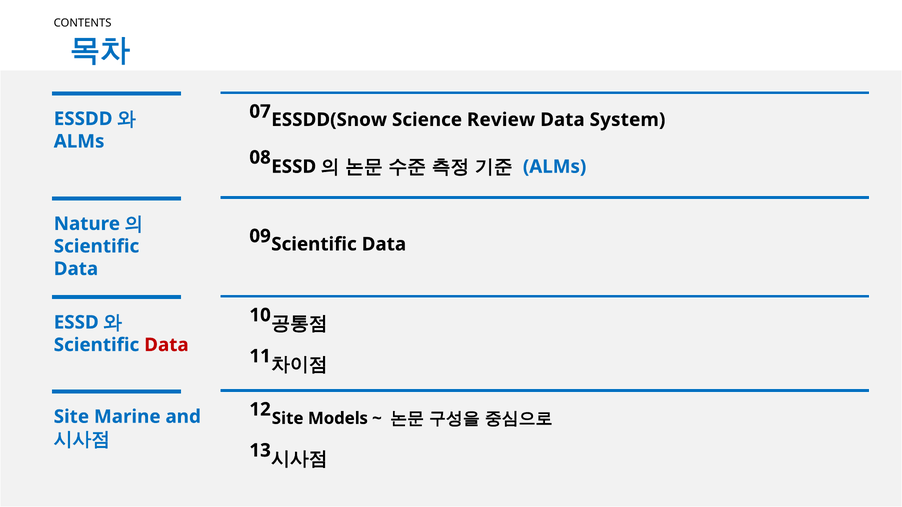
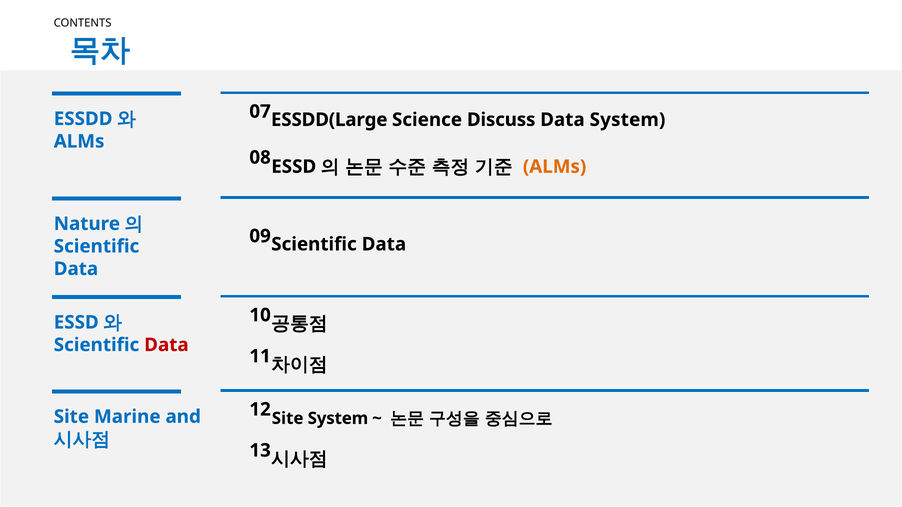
ESSDD(Snow: ESSDD(Snow -> ESSDD(Large (329, 120)
Review: Review -> Discuss (501, 120)
ALMs colour: blue -> orange (555, 167)
Site Models: Models -> System (338, 419)
